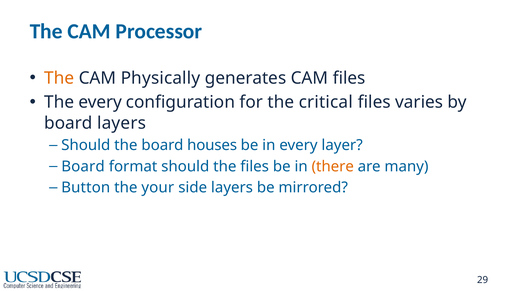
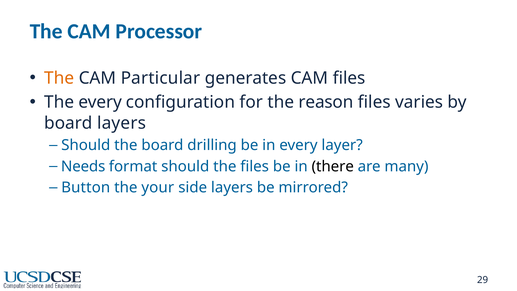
Physically: Physically -> Particular (160, 78)
critical: critical -> reason (326, 102)
houses: houses -> drilling (212, 145)
Board: Board -> Needs (83, 166)
there colour: orange -> black (333, 166)
